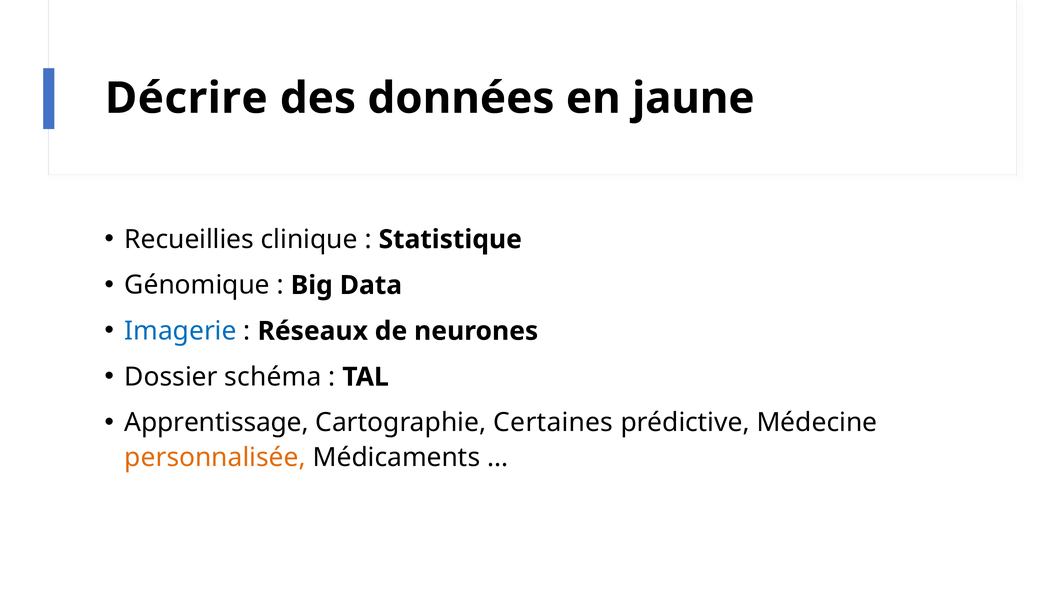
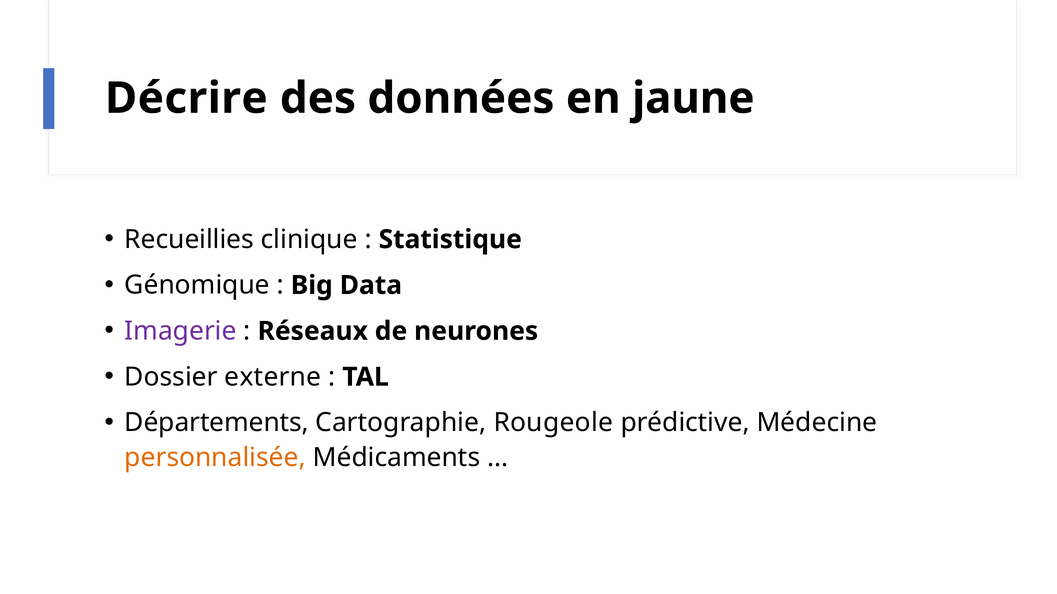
Imagerie colour: blue -> purple (181, 331)
schéma: schéma -> externe (273, 377)
Apprentissage: Apprentissage -> Départements (217, 423)
Certaines: Certaines -> Rougeole (553, 423)
